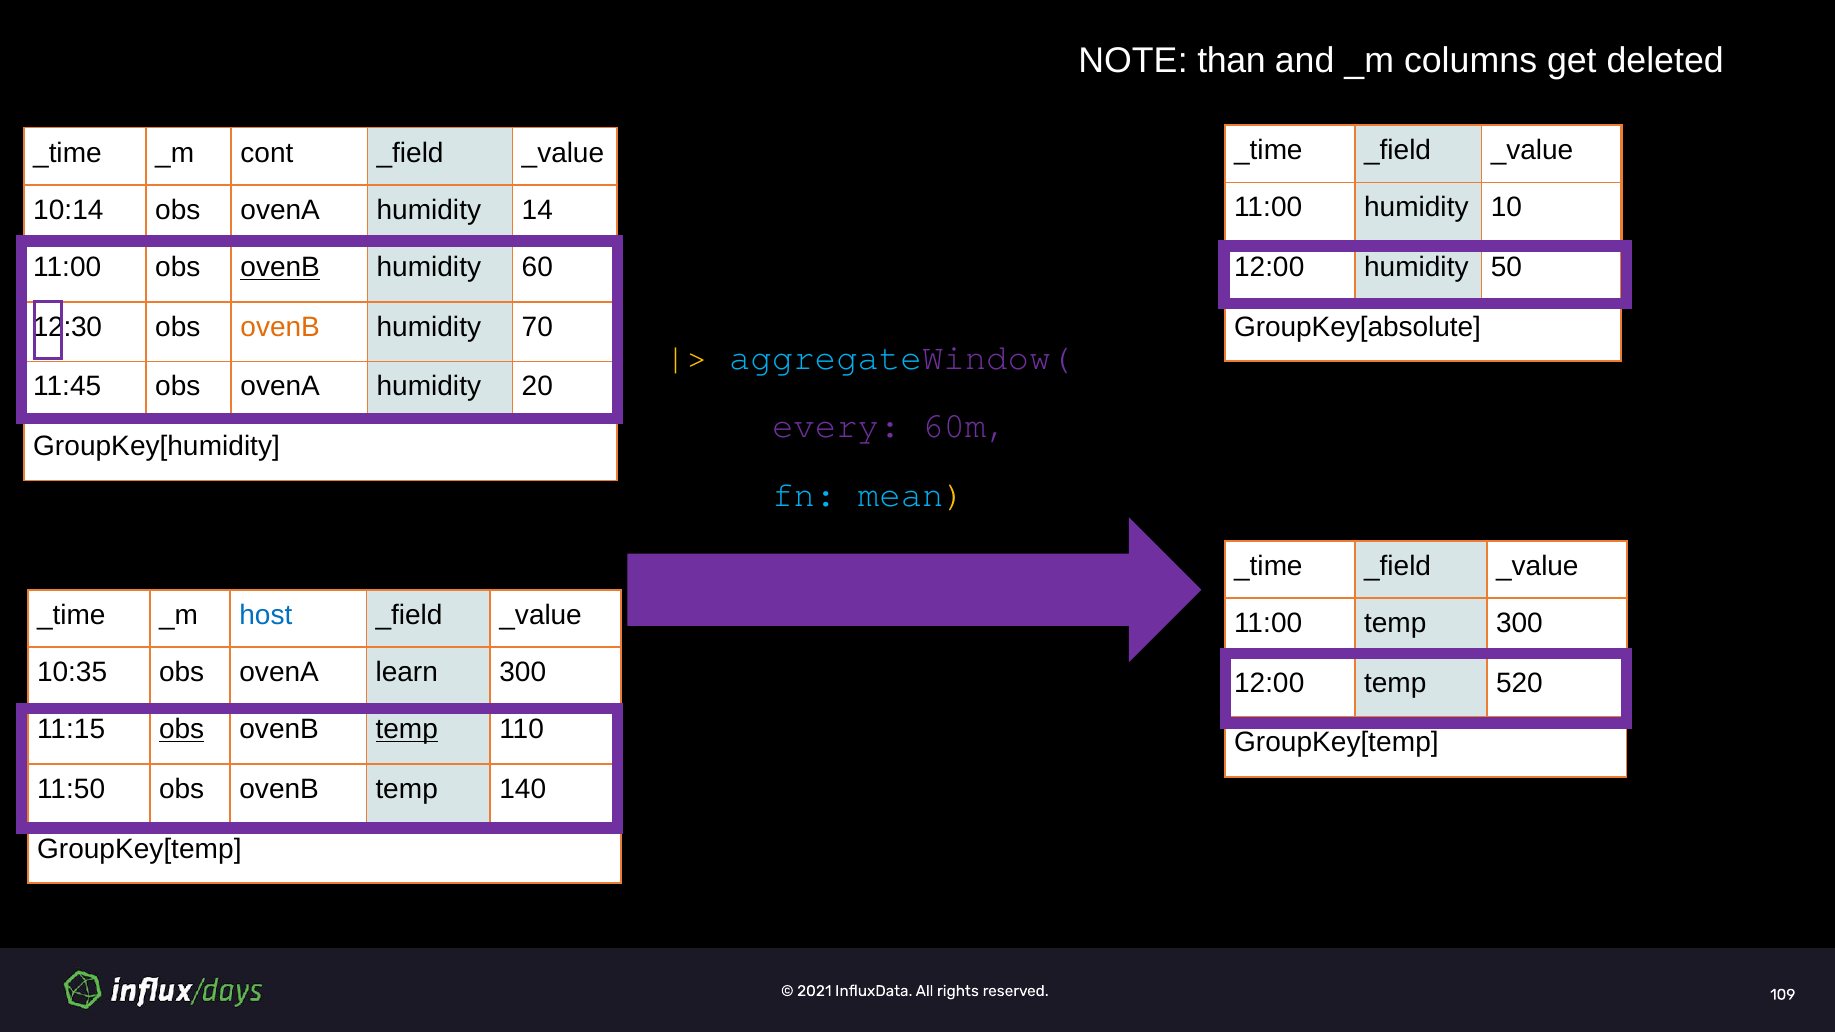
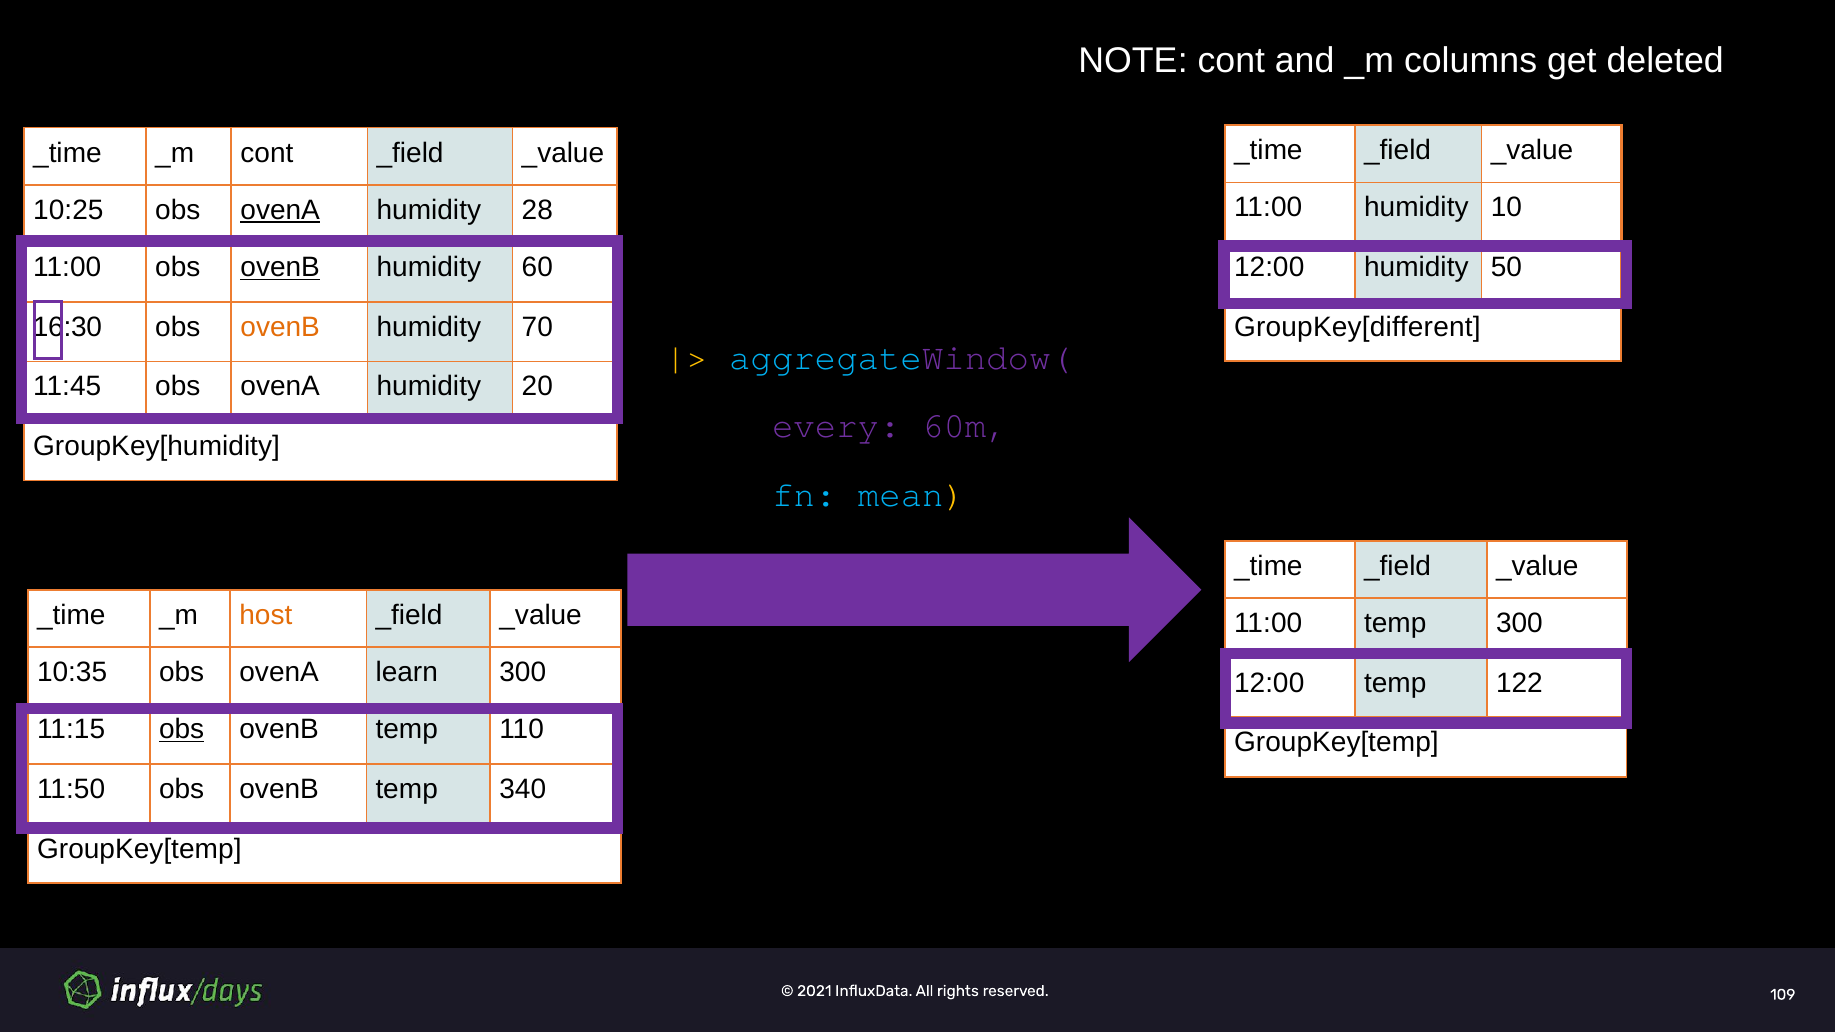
NOTE than: than -> cont (1231, 61)
10:14: 10:14 -> 10:25 (68, 210)
ovenA underline: none -> present (280, 210)
14: 14 -> 28 (537, 210)
GroupKey[absolute: GroupKey[absolute -> GroupKey[different (1357, 327)
12:30: 12:30 -> 16:30 (67, 327)
host colour: blue -> orange (266, 615)
520: 520 -> 122 (1519, 683)
temp underline: present -> none (407, 730)
140: 140 -> 340 (523, 789)
